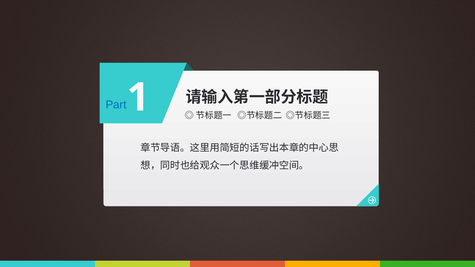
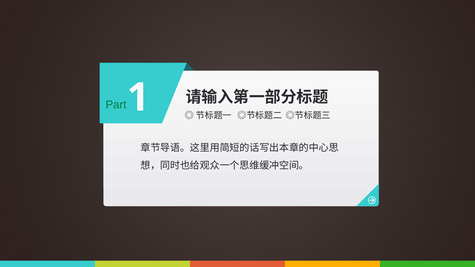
Part colour: blue -> green (116, 105)
